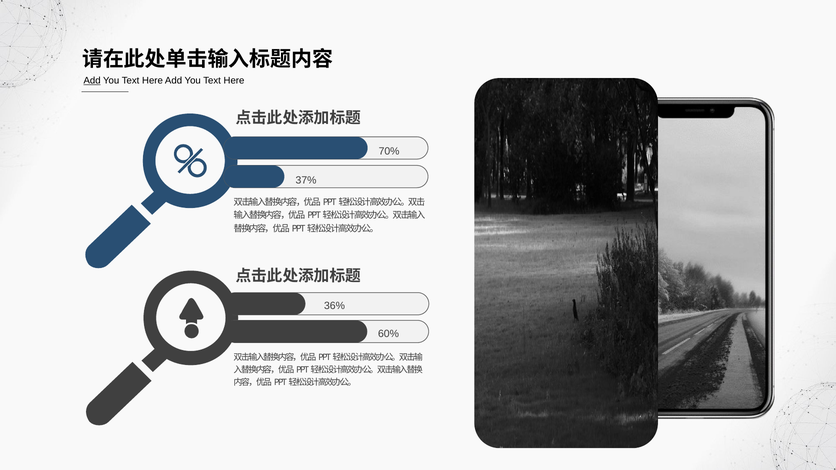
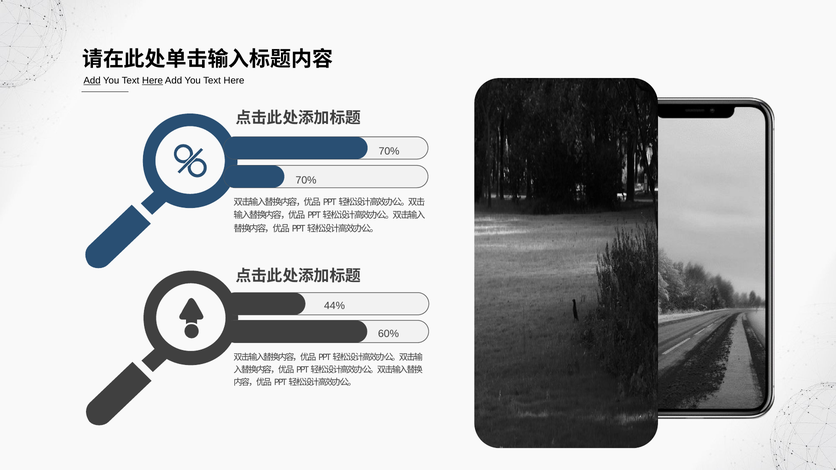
Here underline: none -> present (152, 81)
37%: 37% -> 70% (306, 180)
36%: 36% -> 44% (334, 306)
